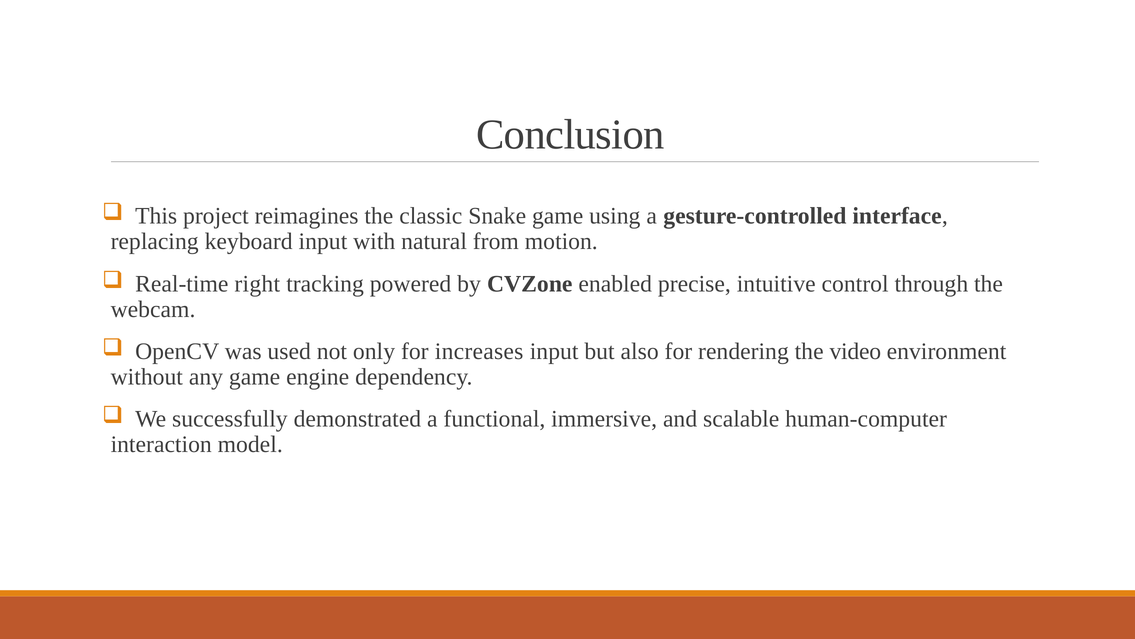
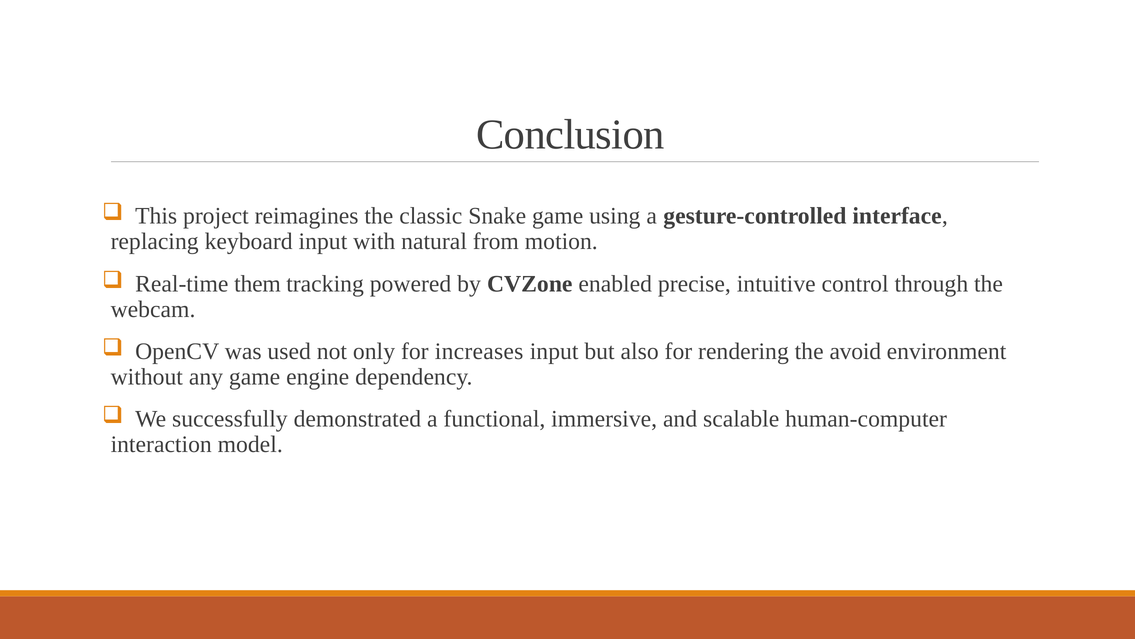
right: right -> them (258, 283)
video: video -> avoid (855, 351)
